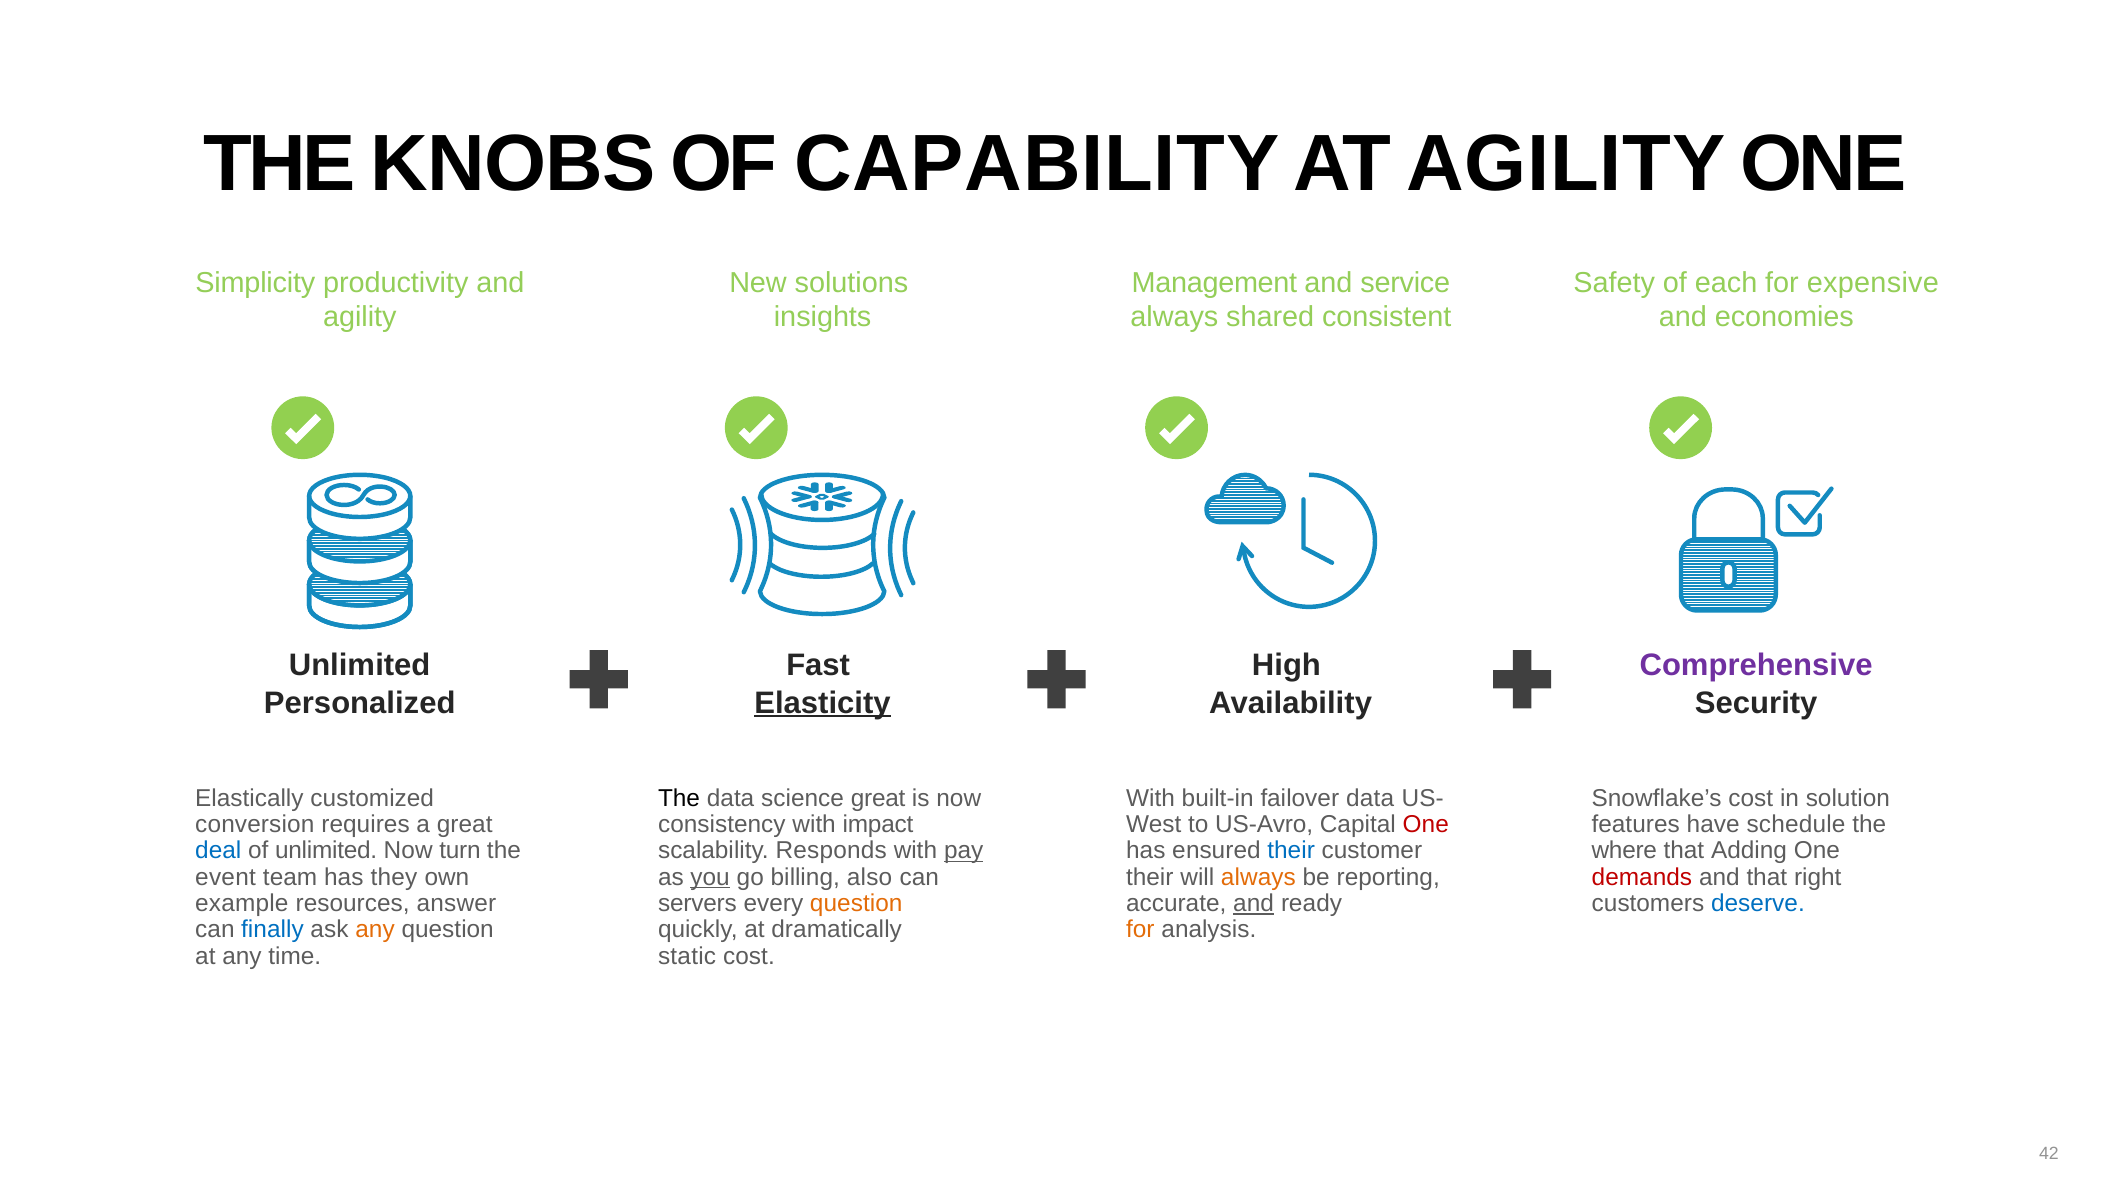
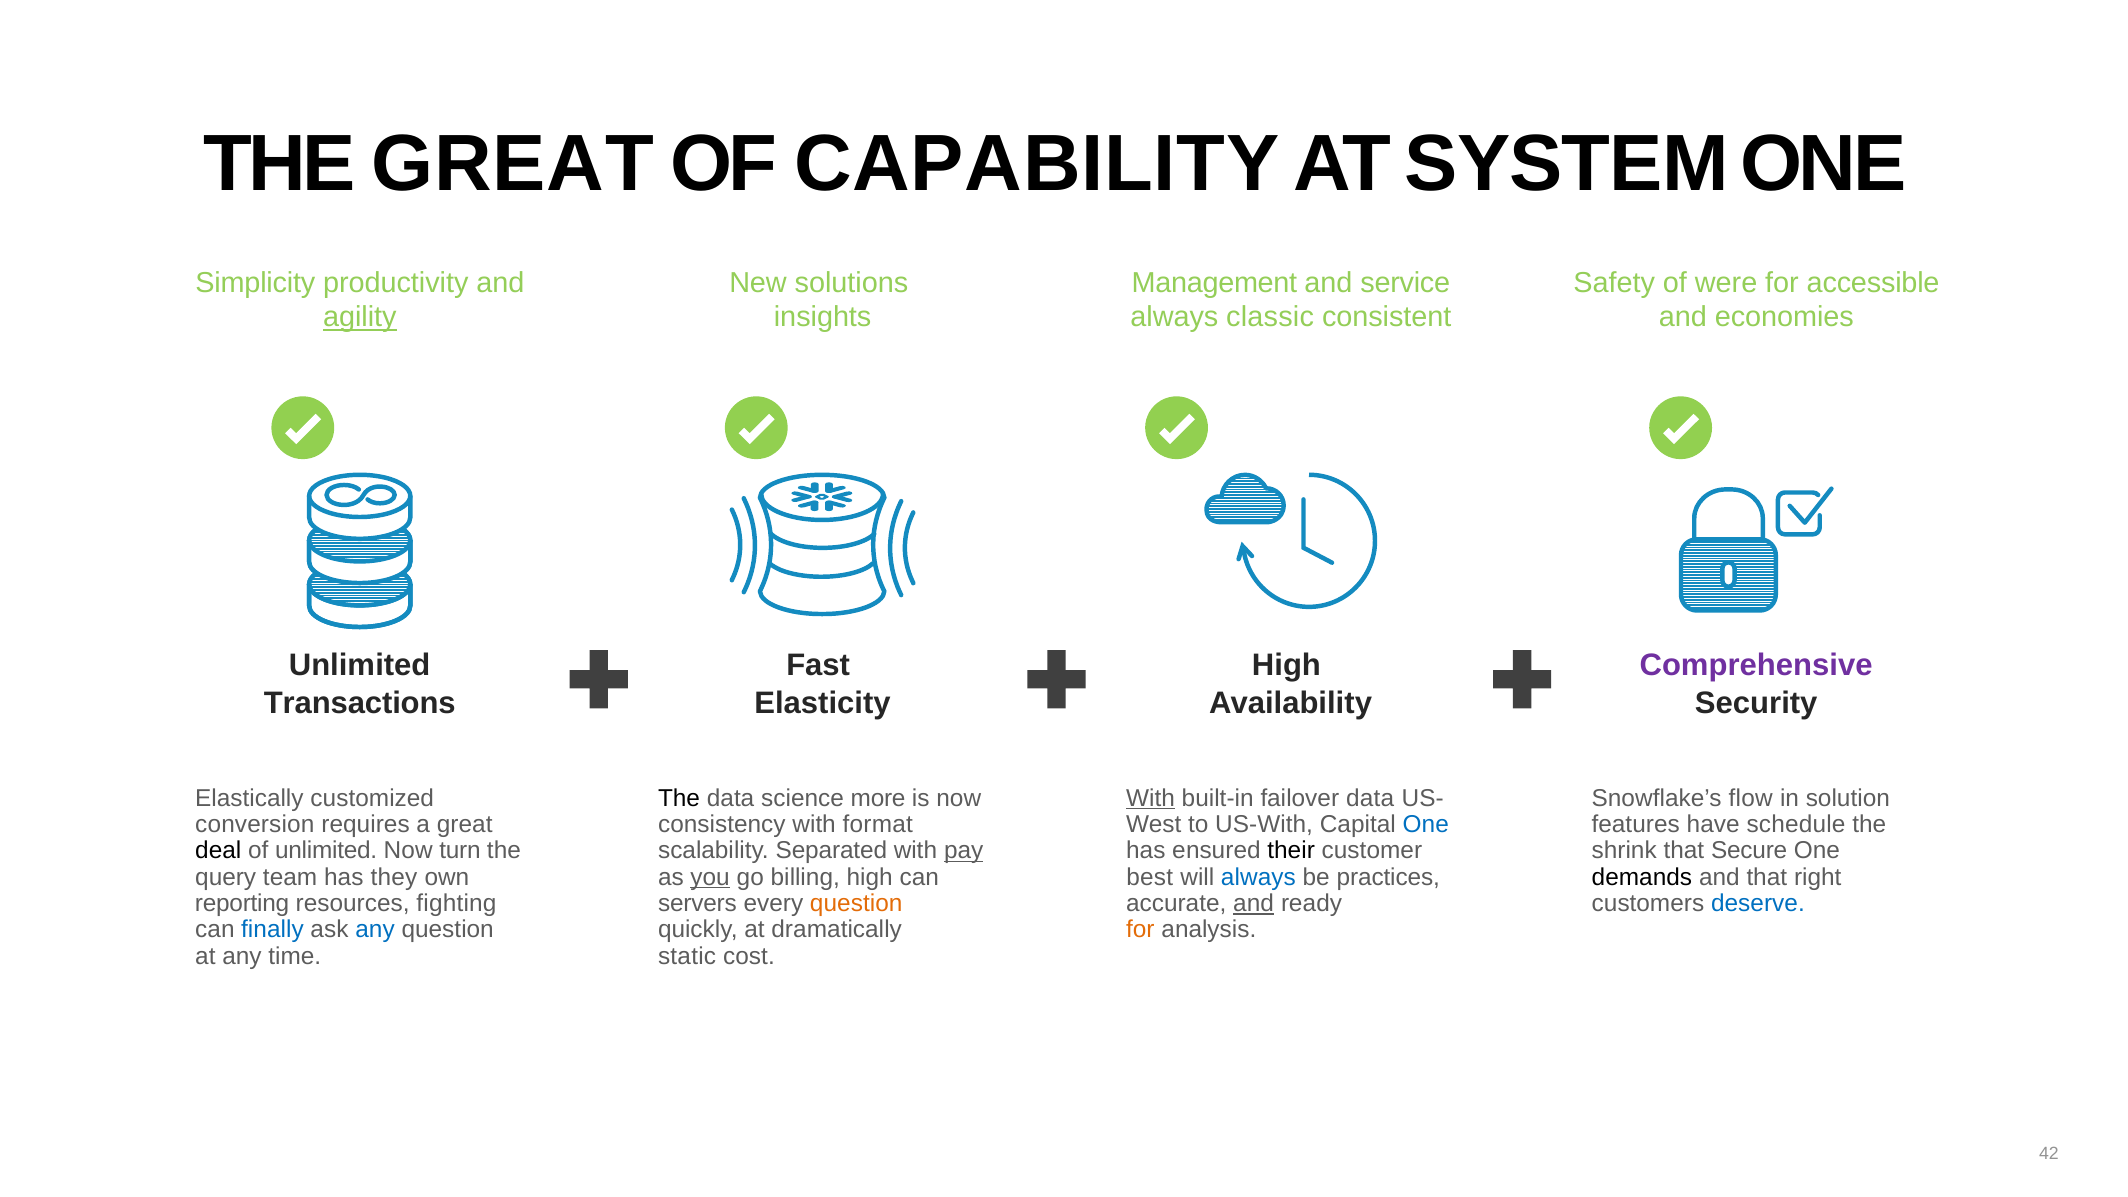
THE KNOBS: KNOBS -> GREAT (513, 164)
AT AGILITY: AGILITY -> SYSTEM (1567, 164)
each: each -> were (1726, 283)
expensive: expensive -> accessible (1873, 283)
agility underline: none -> present (360, 317)
shared: shared -> classic (1270, 317)
Personalized: Personalized -> Transactions (360, 703)
Elasticity underline: present -> none (822, 703)
With underline: none -> present (1151, 798)
science great: great -> more (878, 798)
Snowflake’s cost: cost -> flow (1751, 798)
impact: impact -> format (878, 825)
US-Avro: US-Avro -> US-With (1264, 825)
One colour: red -> blue (1426, 825)
deal colour: blue -> black (218, 851)
Responds: Responds -> Separated (831, 851)
their colour: blue -> black (1291, 851)
where: where -> shrink (1624, 851)
Adding: Adding -> Secure (1749, 851)
event: event -> query (226, 877)
billing also: also -> high (870, 877)
their: their -> best (1150, 877)
always colour: orange -> blue (1258, 877)
reporting: reporting -> practices (1388, 877)
demands colour: red -> black (1642, 877)
example: example -> reporting (242, 904)
answer: answer -> fighting (456, 904)
any colour: orange -> blue (375, 930)
